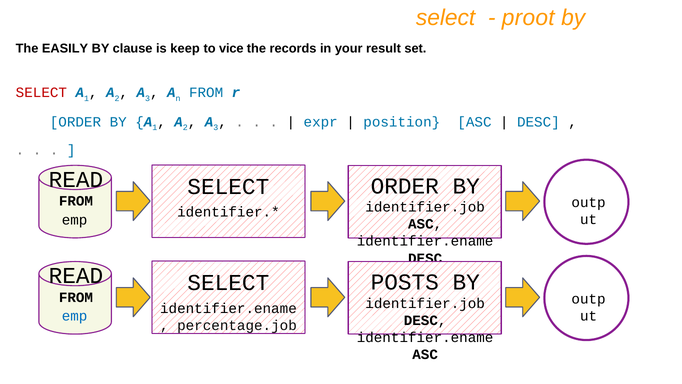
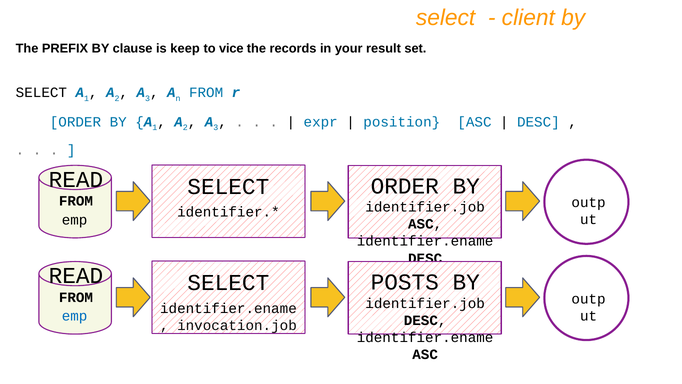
proot: proot -> client (528, 18)
EASILY: EASILY -> PREFIX (65, 49)
SELECT colour: red -> black (41, 93)
percentage.job: percentage.job -> invocation.job (237, 325)
